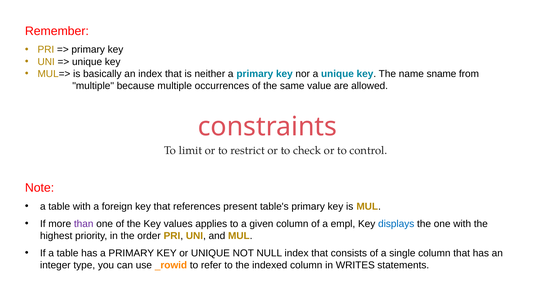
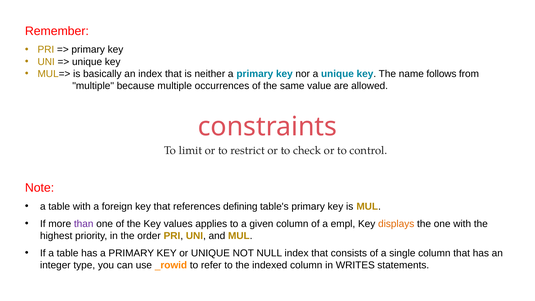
sname: sname -> follows (441, 74)
present: present -> defining (240, 206)
displays colour: blue -> orange (396, 224)
